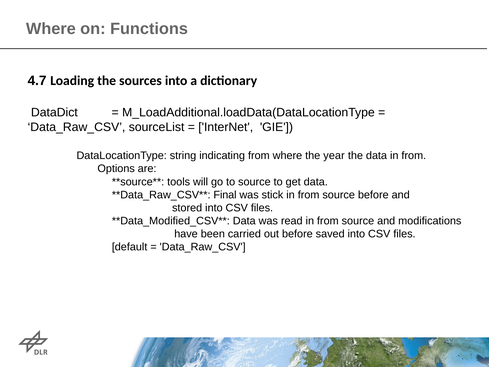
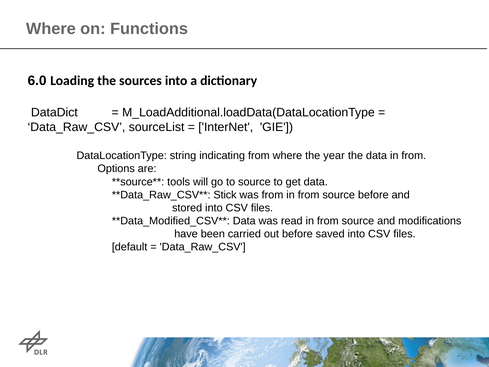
4.7: 4.7 -> 6.0 (37, 81)
Final: Final -> Stick (225, 195)
was stick: stick -> from (272, 195)
